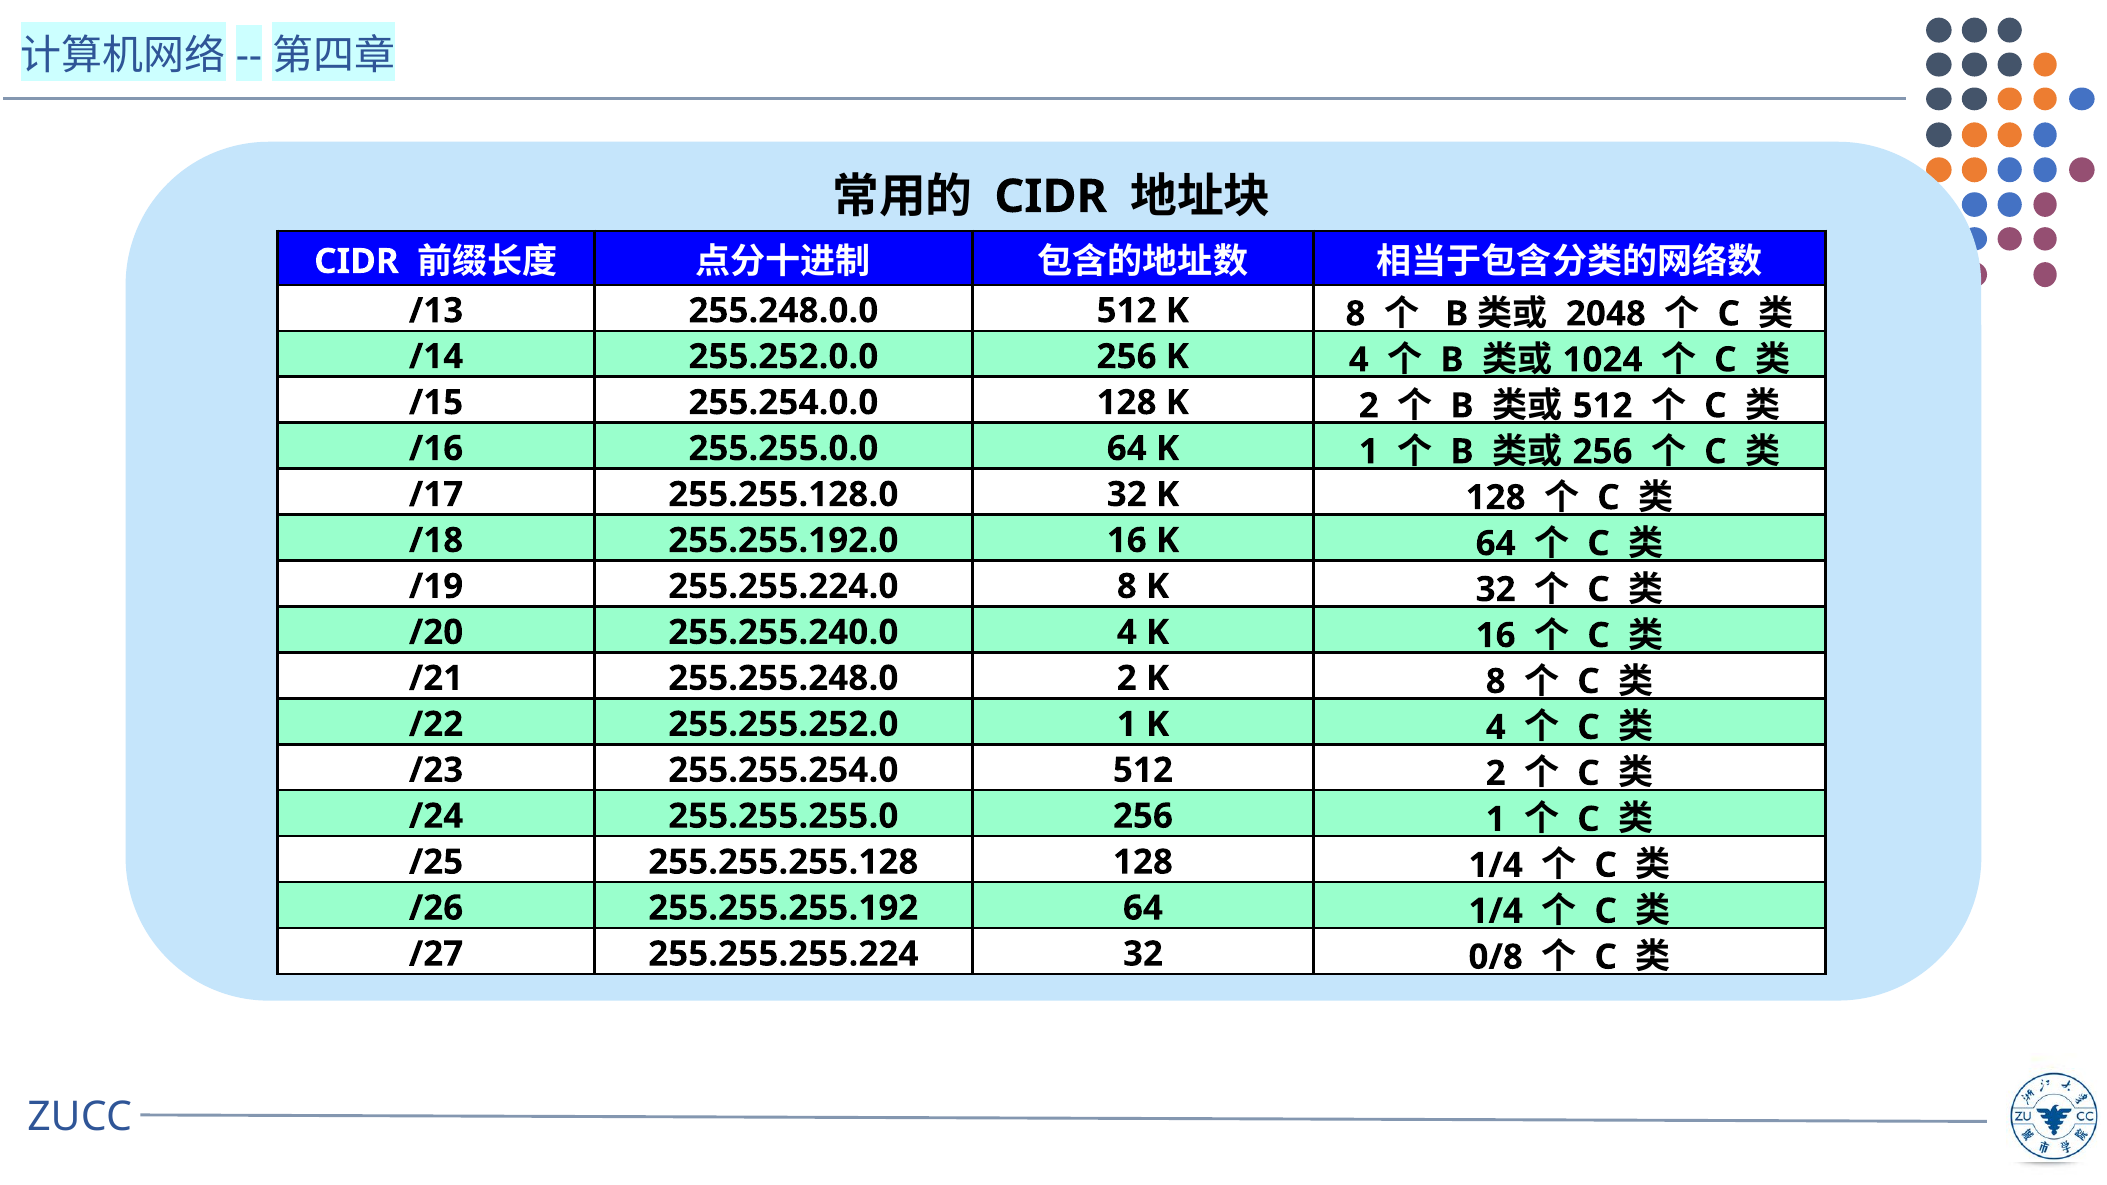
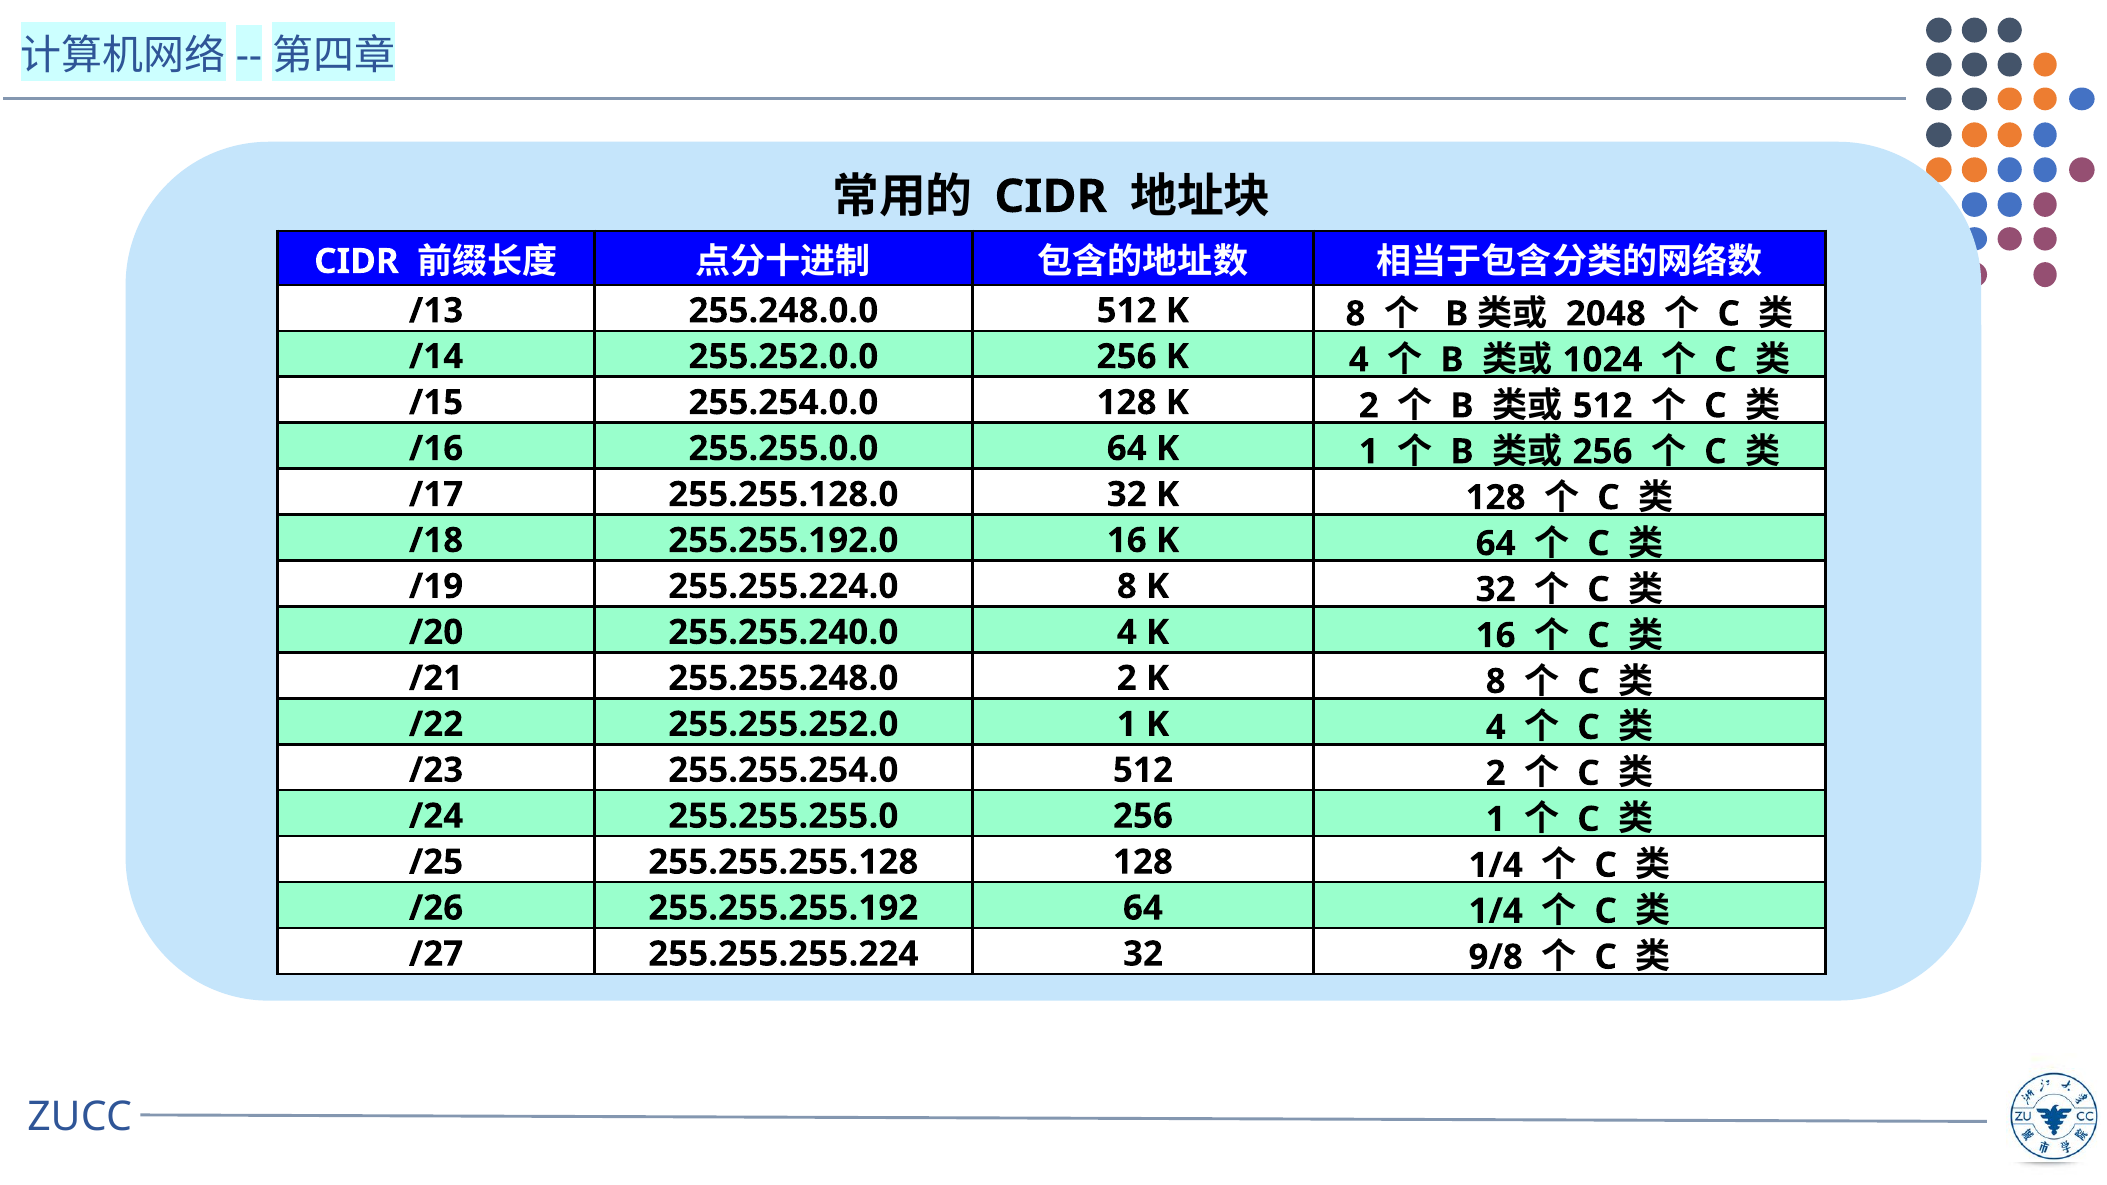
0/8: 0/8 -> 9/8 (1496, 957)
